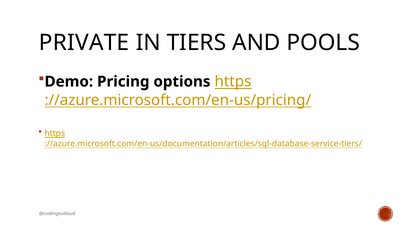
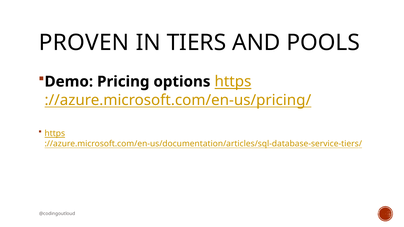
PRIVATE: PRIVATE -> PROVEN (84, 43)
